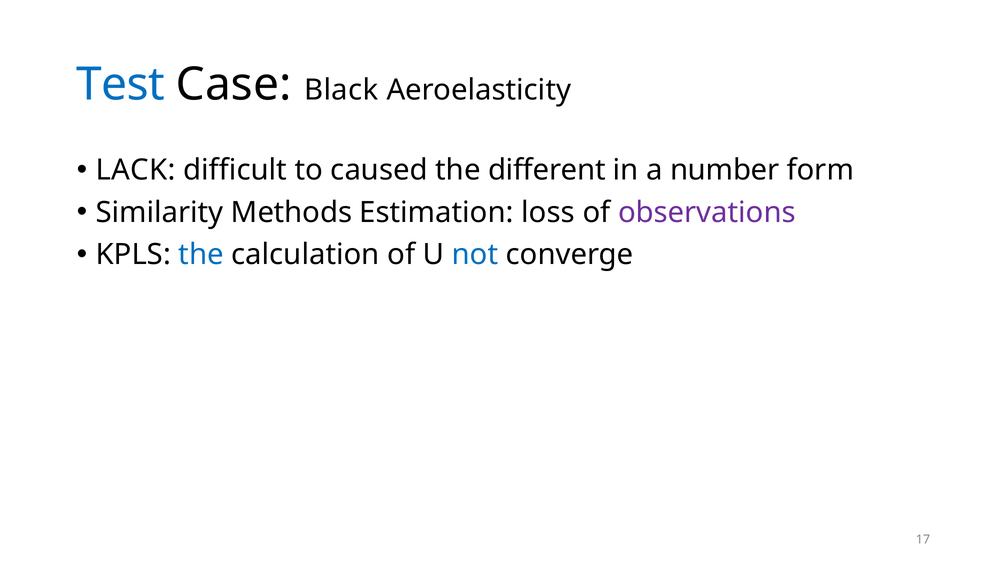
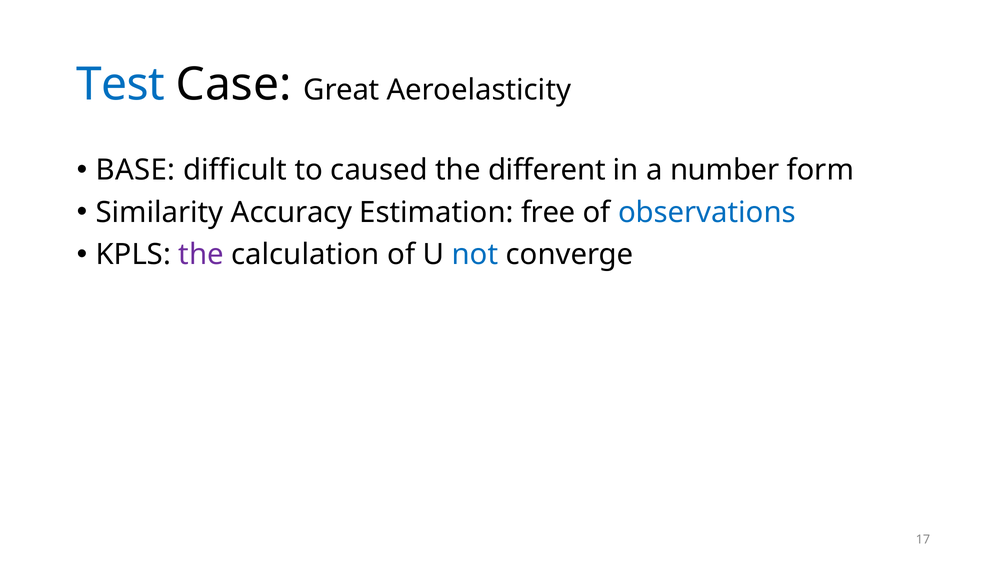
Black: Black -> Great (341, 90)
LACK: LACK -> BASE (136, 170)
Methods: Methods -> Accuracy (292, 212)
loss: loss -> free (548, 212)
observations colour: purple -> blue (707, 212)
the colour: blue -> purple (201, 255)
